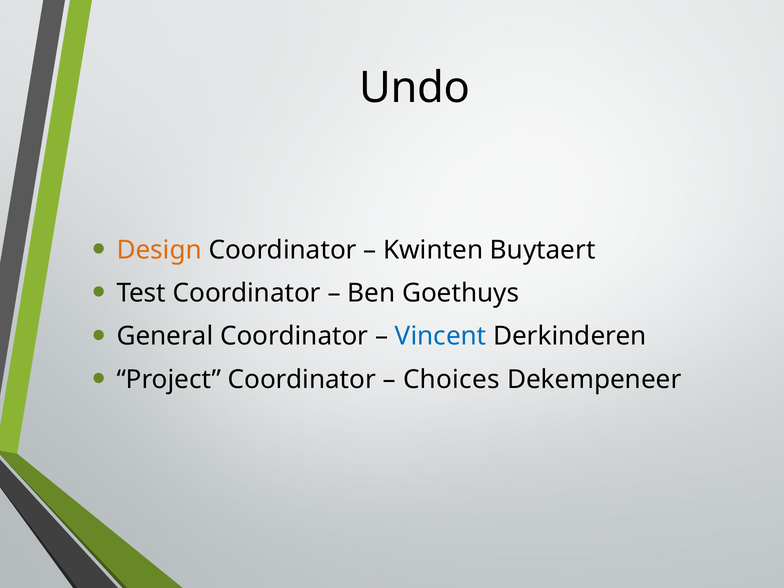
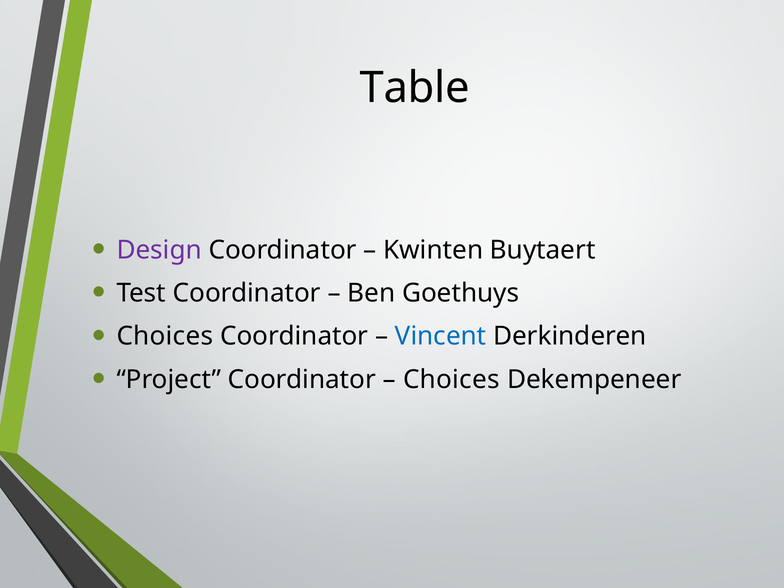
Undo: Undo -> Table (415, 88)
Design colour: orange -> purple (159, 250)
General: General -> Choices (165, 336)
